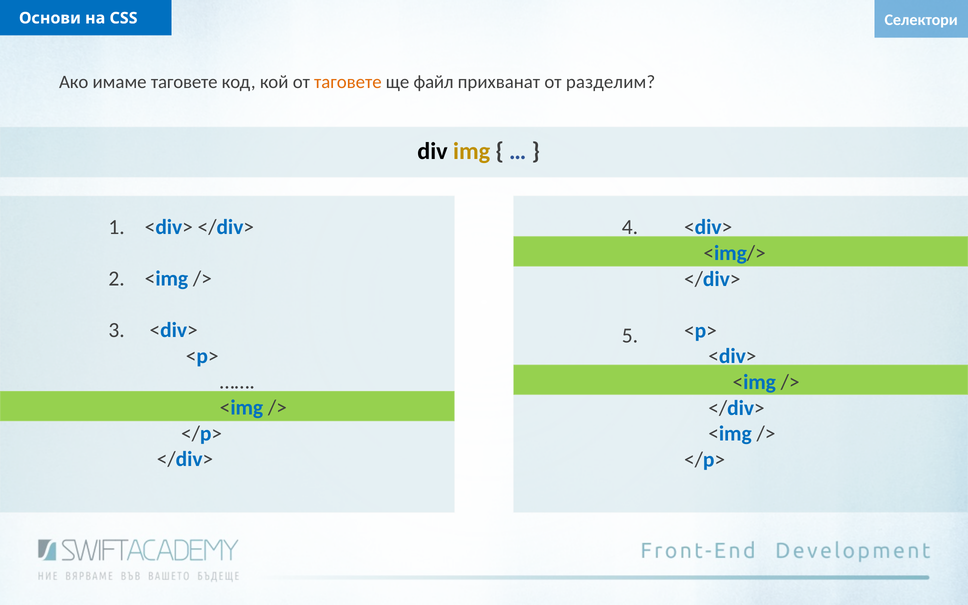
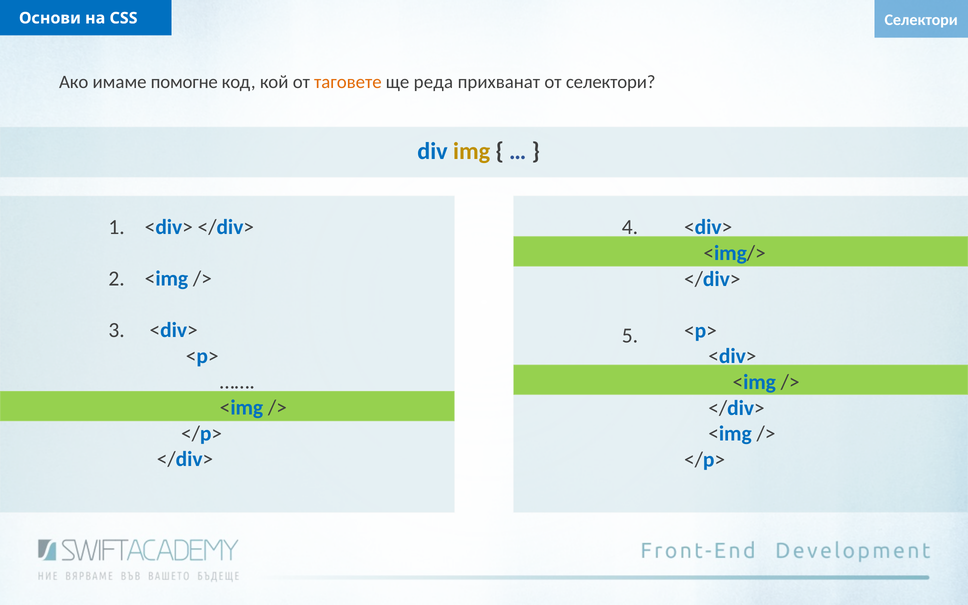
имаме таговете: таговете -> помогне (184, 82)
файл: файл -> реда (433, 82)
от разделим: разделим -> селектори (611, 82)
div colour: black -> blue (432, 151)
